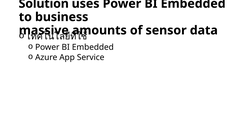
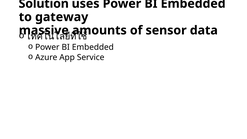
business: business -> gateway (62, 17)
